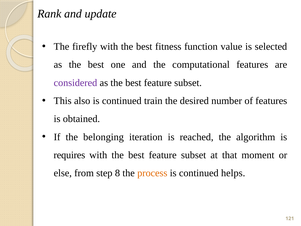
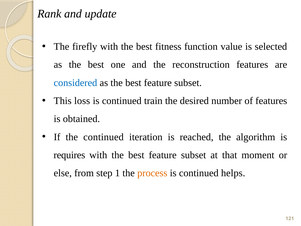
computational: computational -> reconstruction (201, 65)
considered colour: purple -> blue (75, 83)
also: also -> loss (82, 101)
the belonging: belonging -> continued (103, 137)
8: 8 -> 1 (117, 173)
